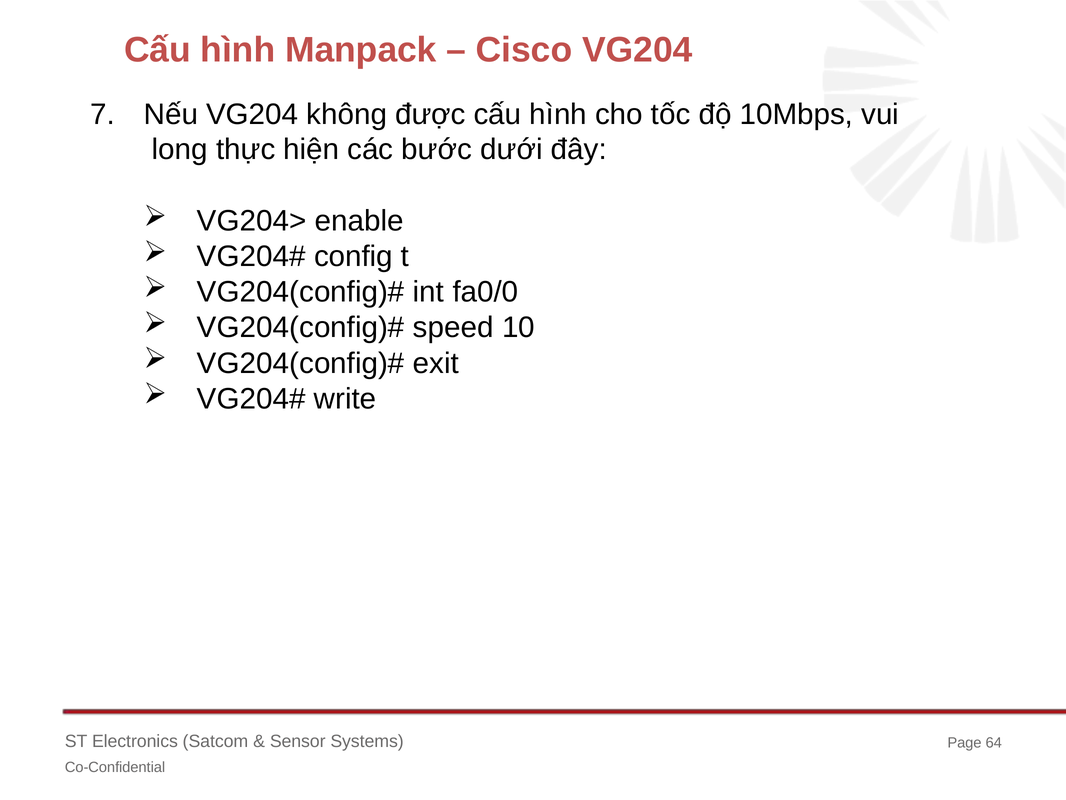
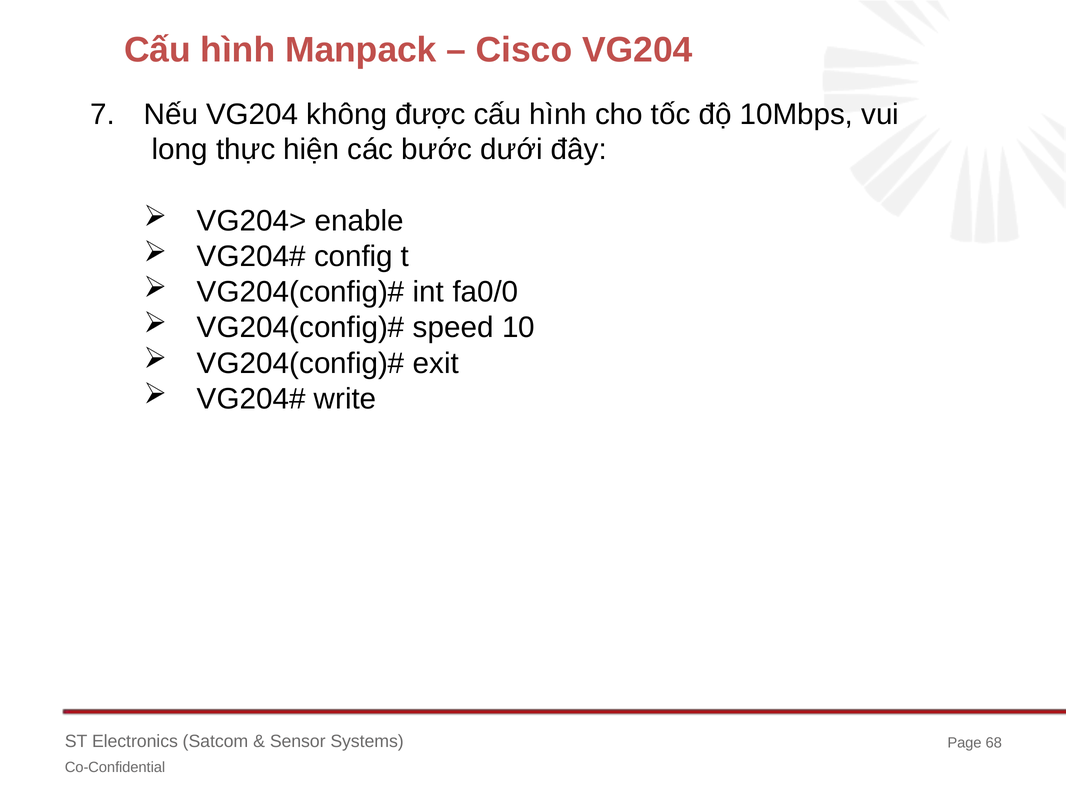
64: 64 -> 68 (994, 742)
